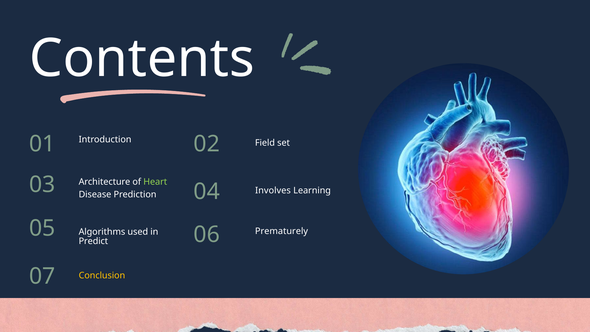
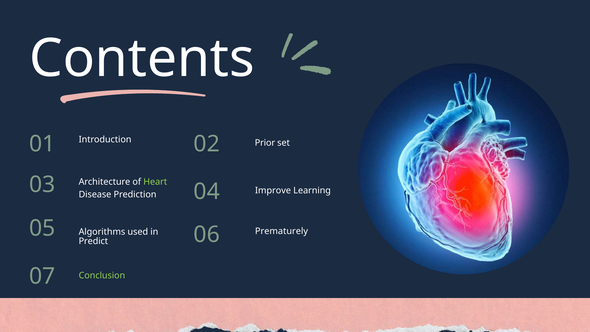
Field: Field -> Prior (265, 143)
Involves: Involves -> Improve (273, 190)
Conclusion colour: yellow -> light green (102, 276)
